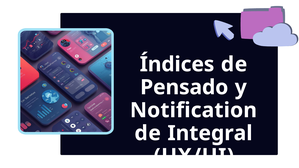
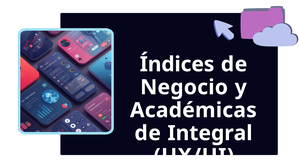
Pensado: Pensado -> Negocio (184, 87)
Notification: Notification -> Académicas (193, 110)
